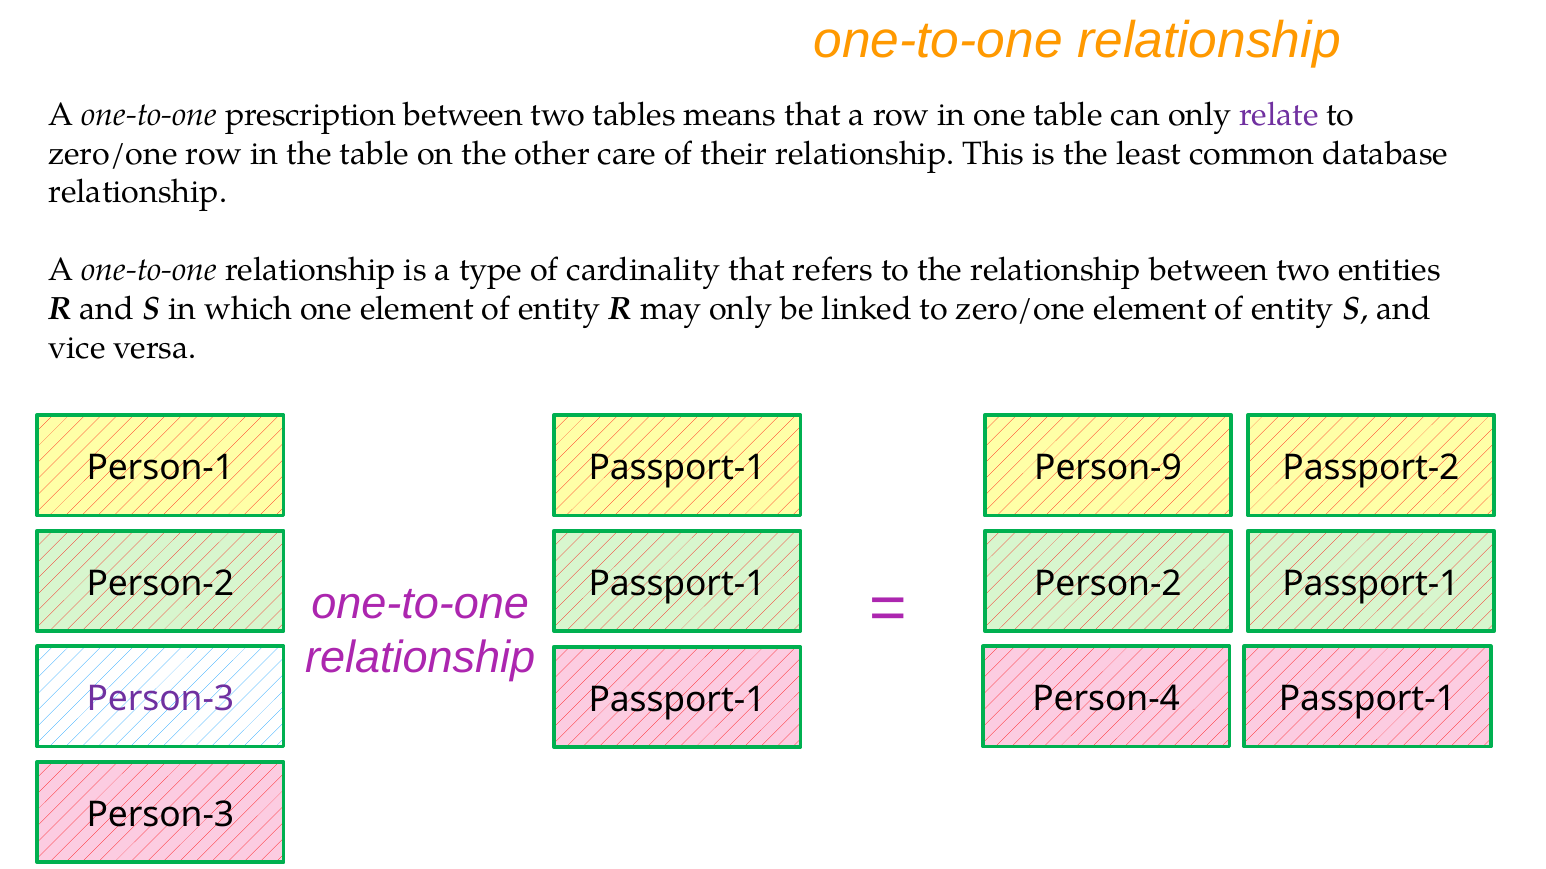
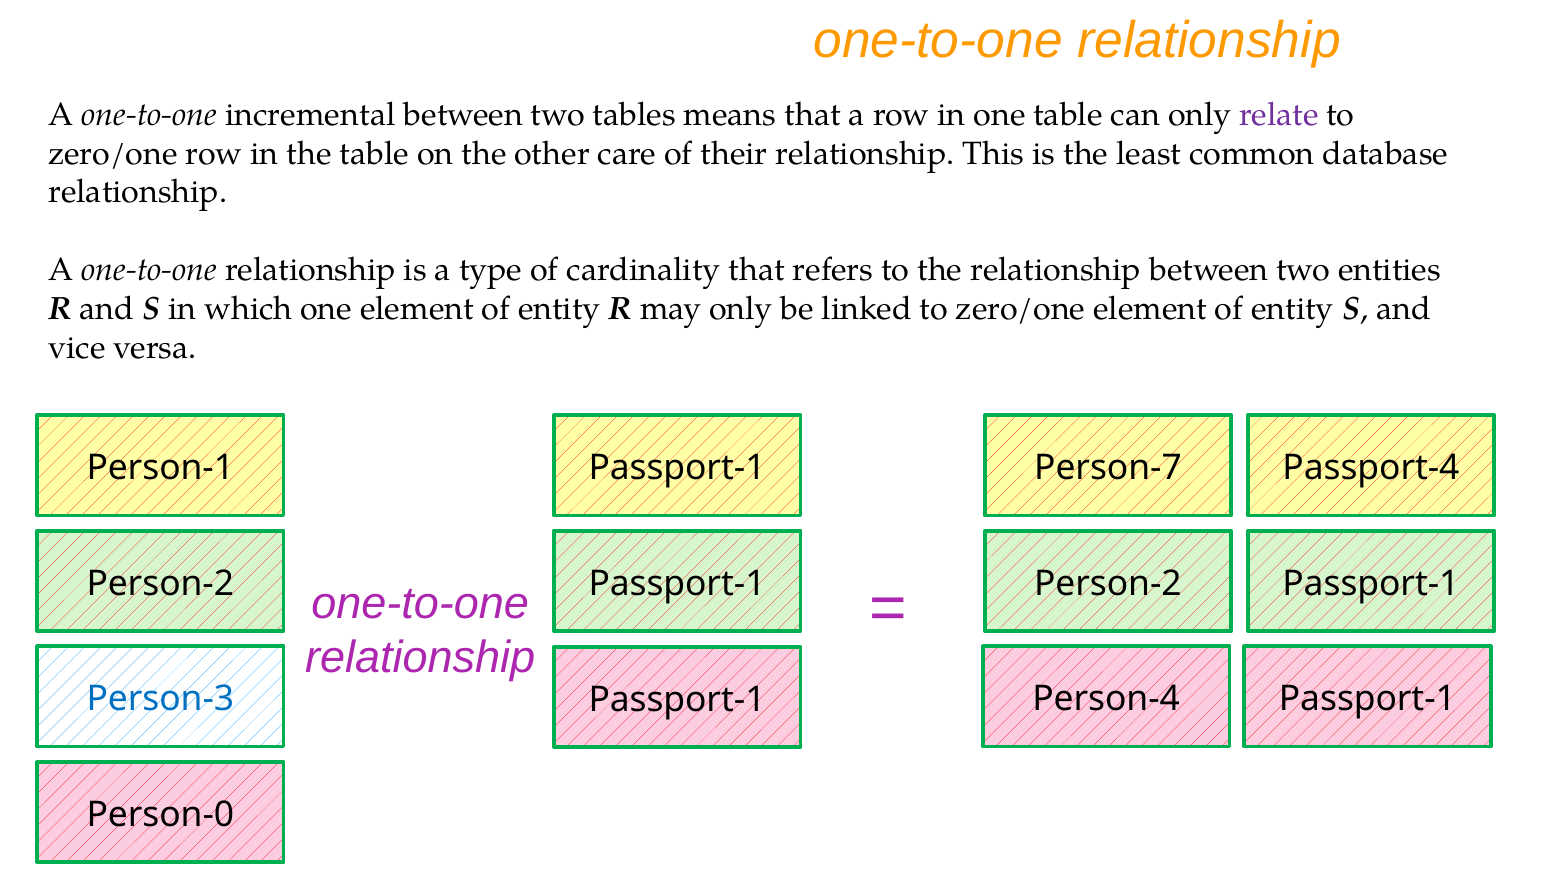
prescription: prescription -> incremental (310, 115)
Person-9: Person-9 -> Person-7 (1108, 468)
Passport-2: Passport-2 -> Passport-4 (1371, 468)
Person-3 colour: purple -> blue (160, 699)
Person-3: Person-3 -> Person-0 (160, 815)
